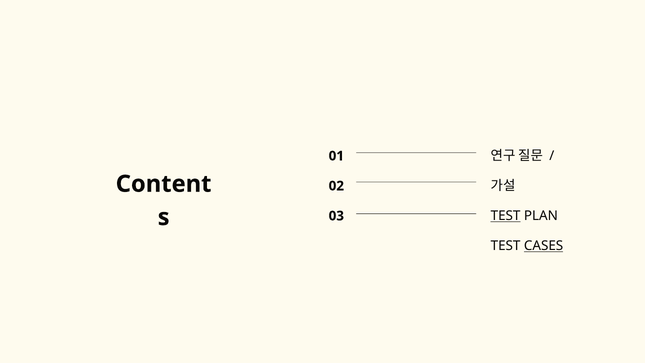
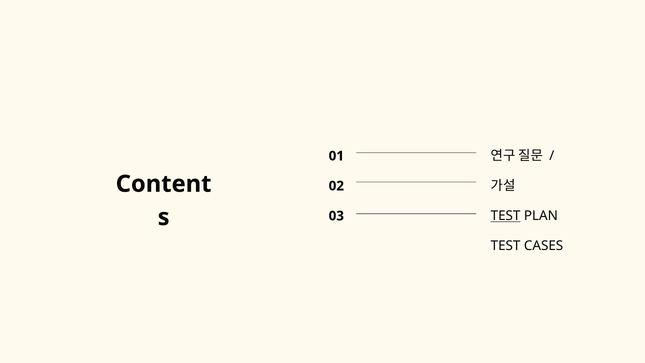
CASES underline: present -> none (544, 246)
